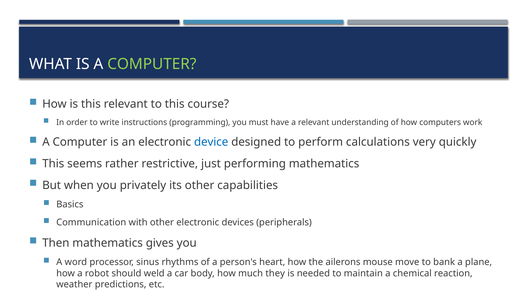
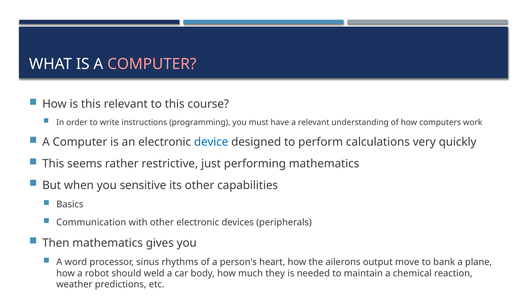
COMPUTER colour: light green -> pink (152, 64)
privately: privately -> sensitive (143, 185)
mouse: mouse -> output (378, 262)
